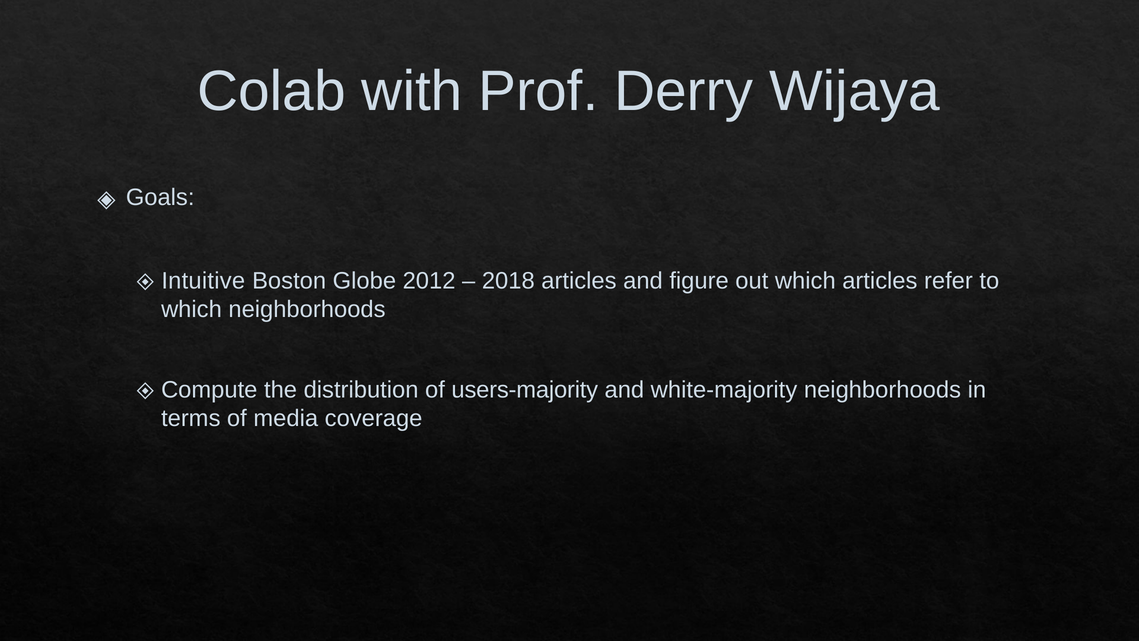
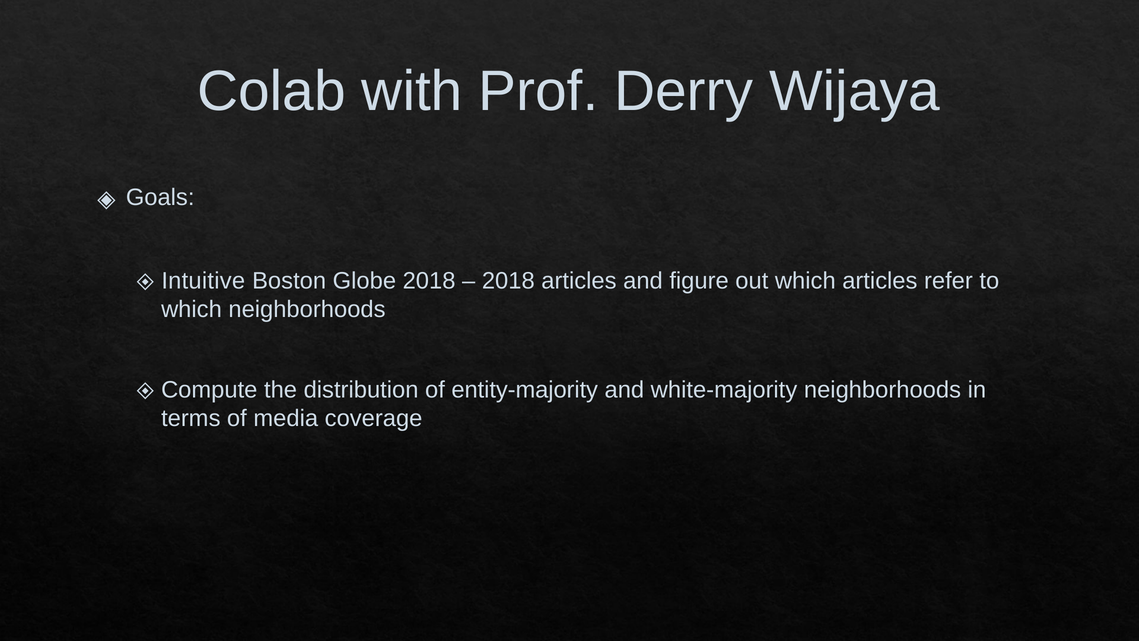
Globe 2012: 2012 -> 2018 (429, 281)
users-majority: users-majority -> entity-majority (525, 390)
